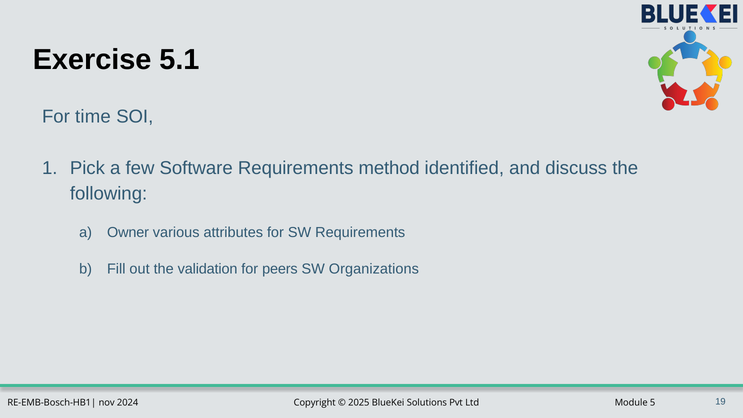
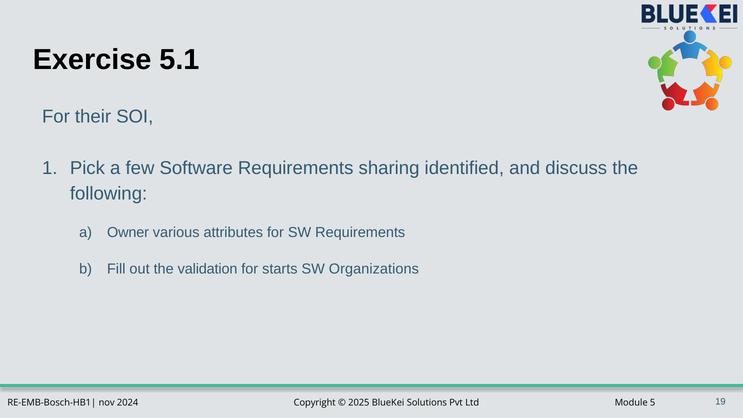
time: time -> their (93, 117)
method: method -> sharing (389, 168)
peers: peers -> starts (280, 269)
